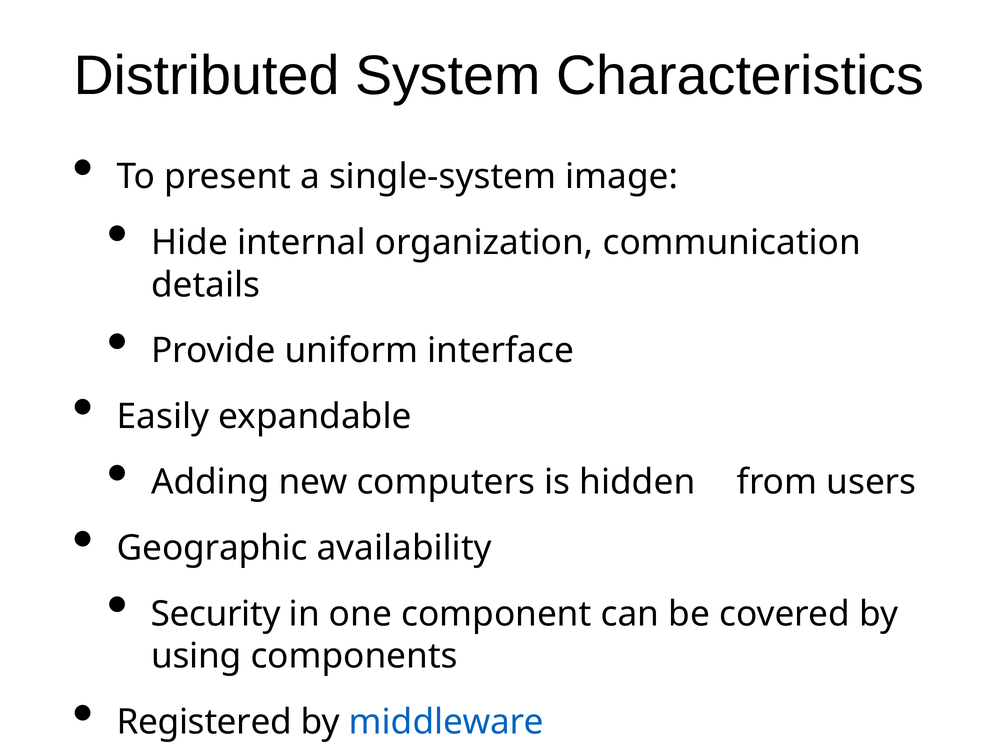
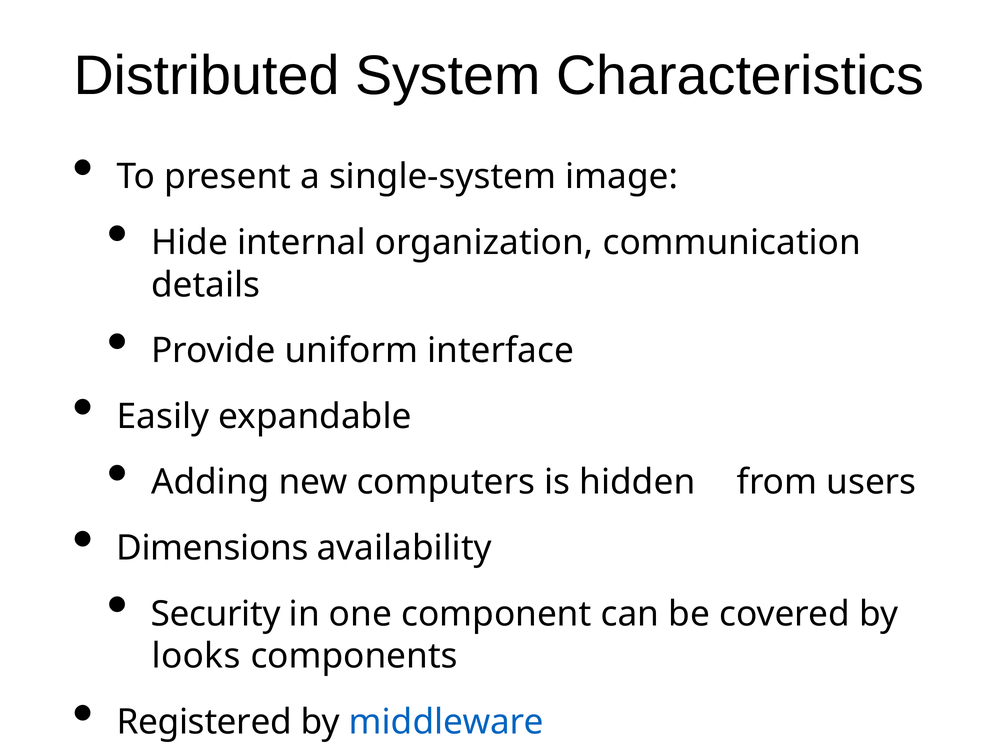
Geographic: Geographic -> Dimensions (212, 548)
using: using -> looks (196, 656)
